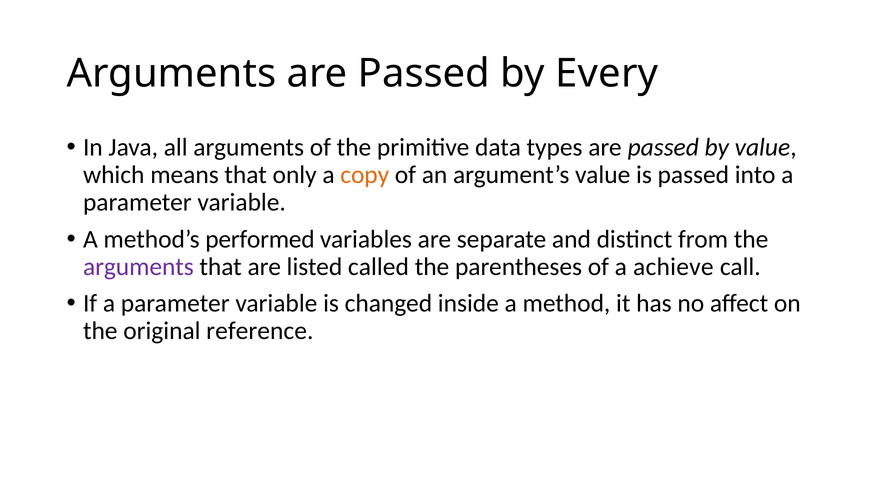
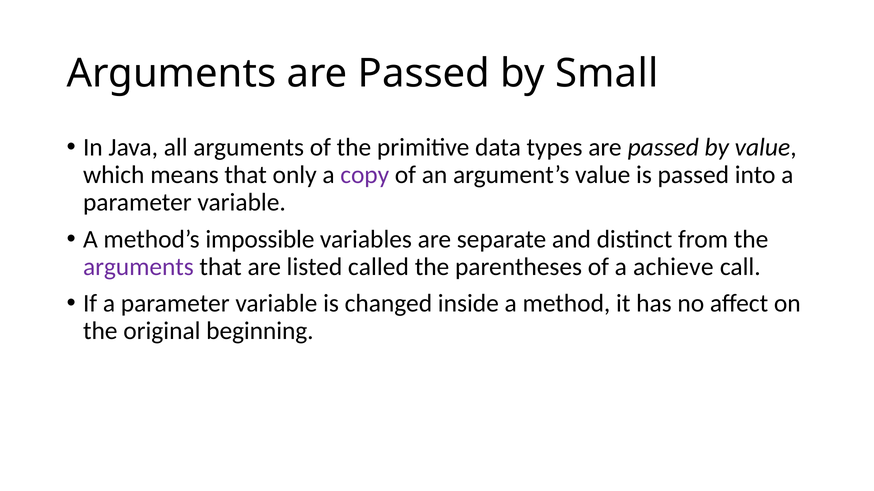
Every: Every -> Small (607, 73)
copy colour: orange -> purple (365, 175)
performed: performed -> impossible (260, 239)
reference: reference -> beginning (260, 331)
